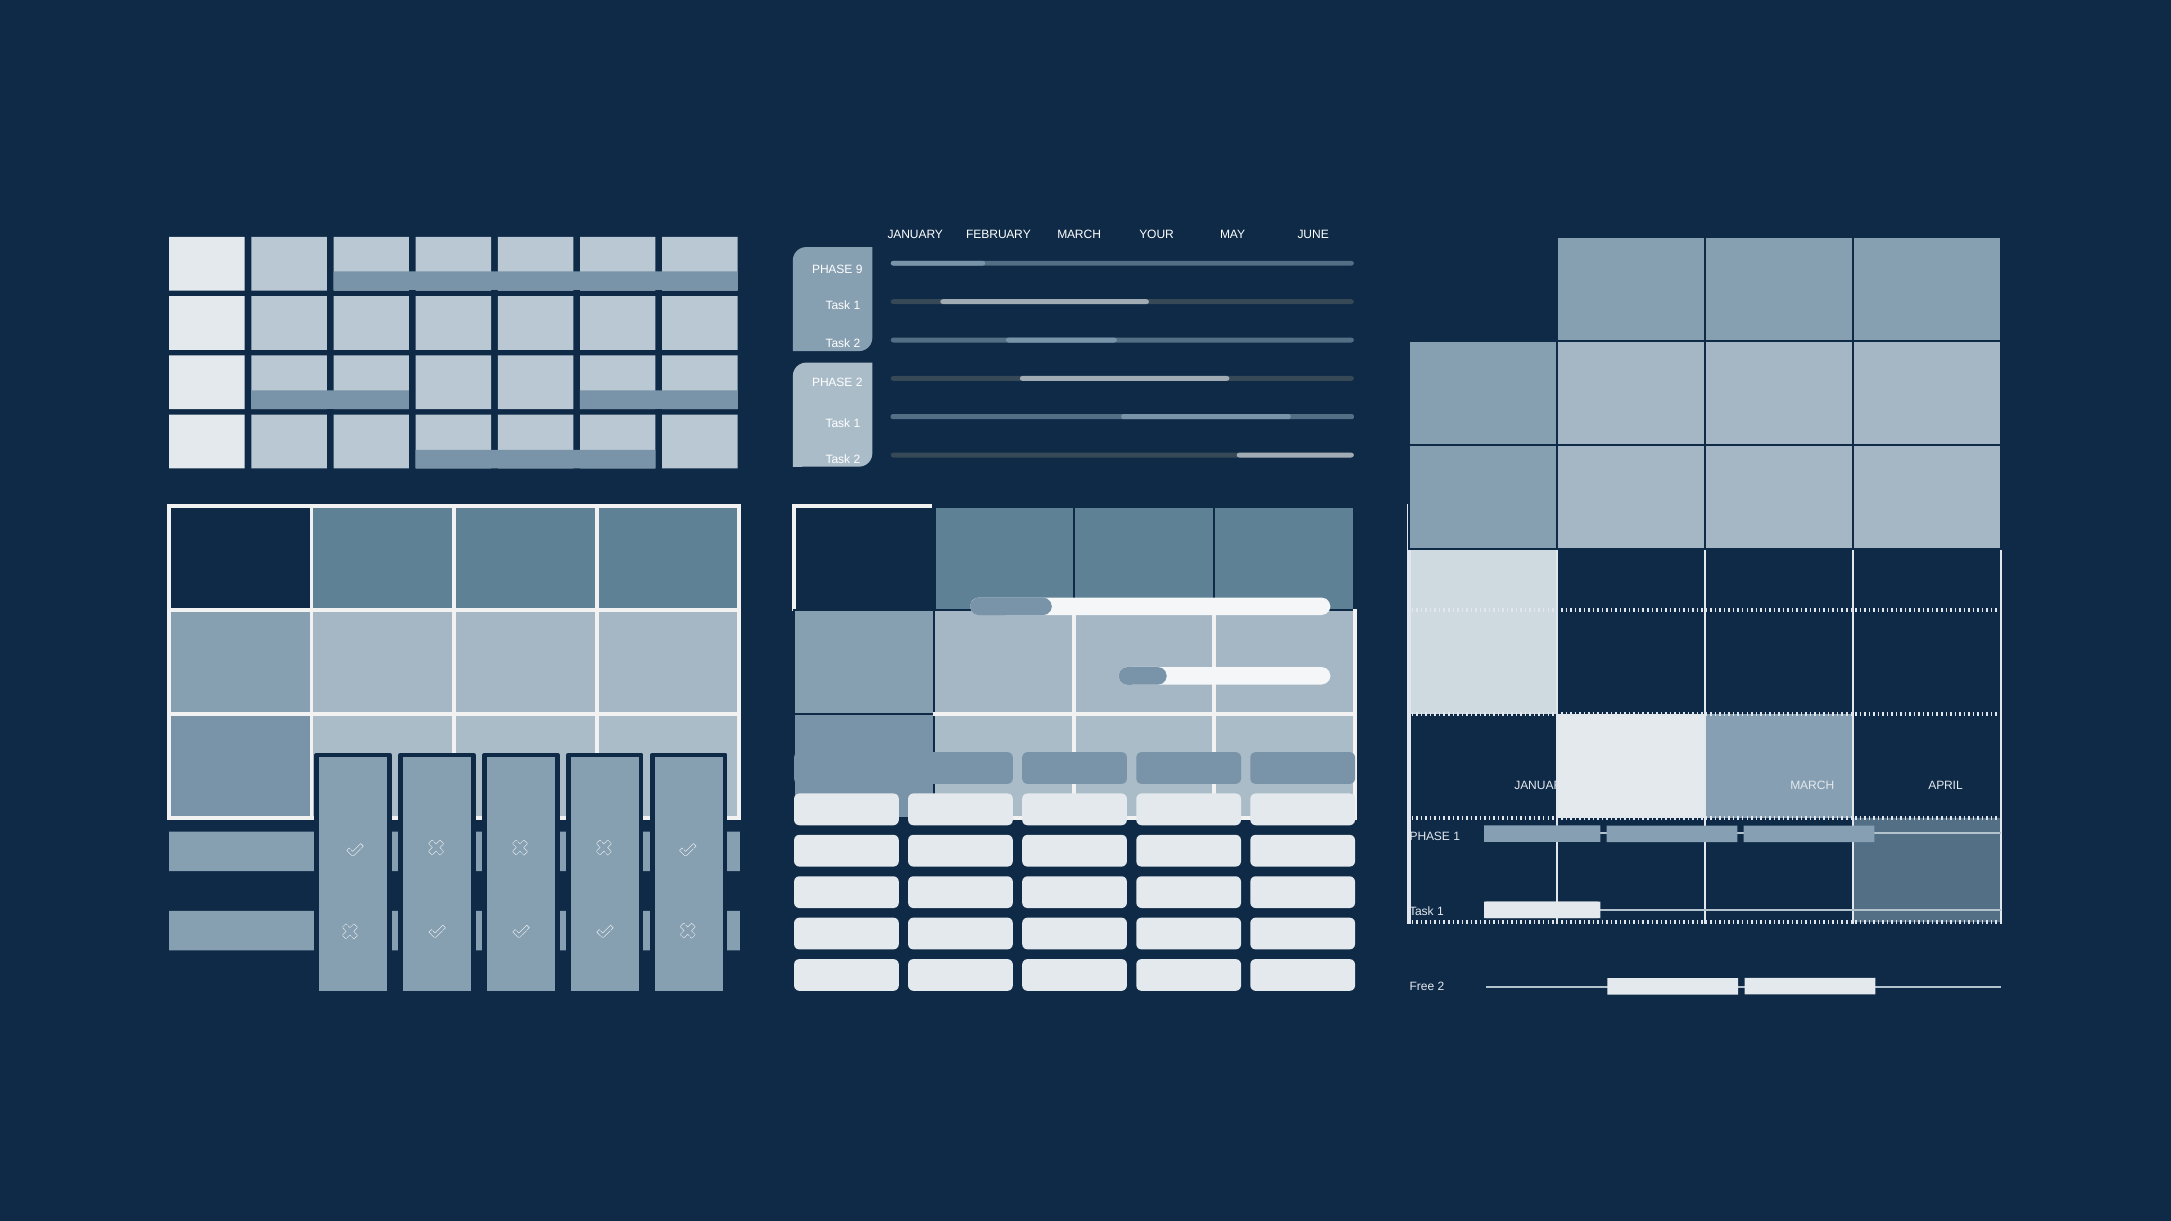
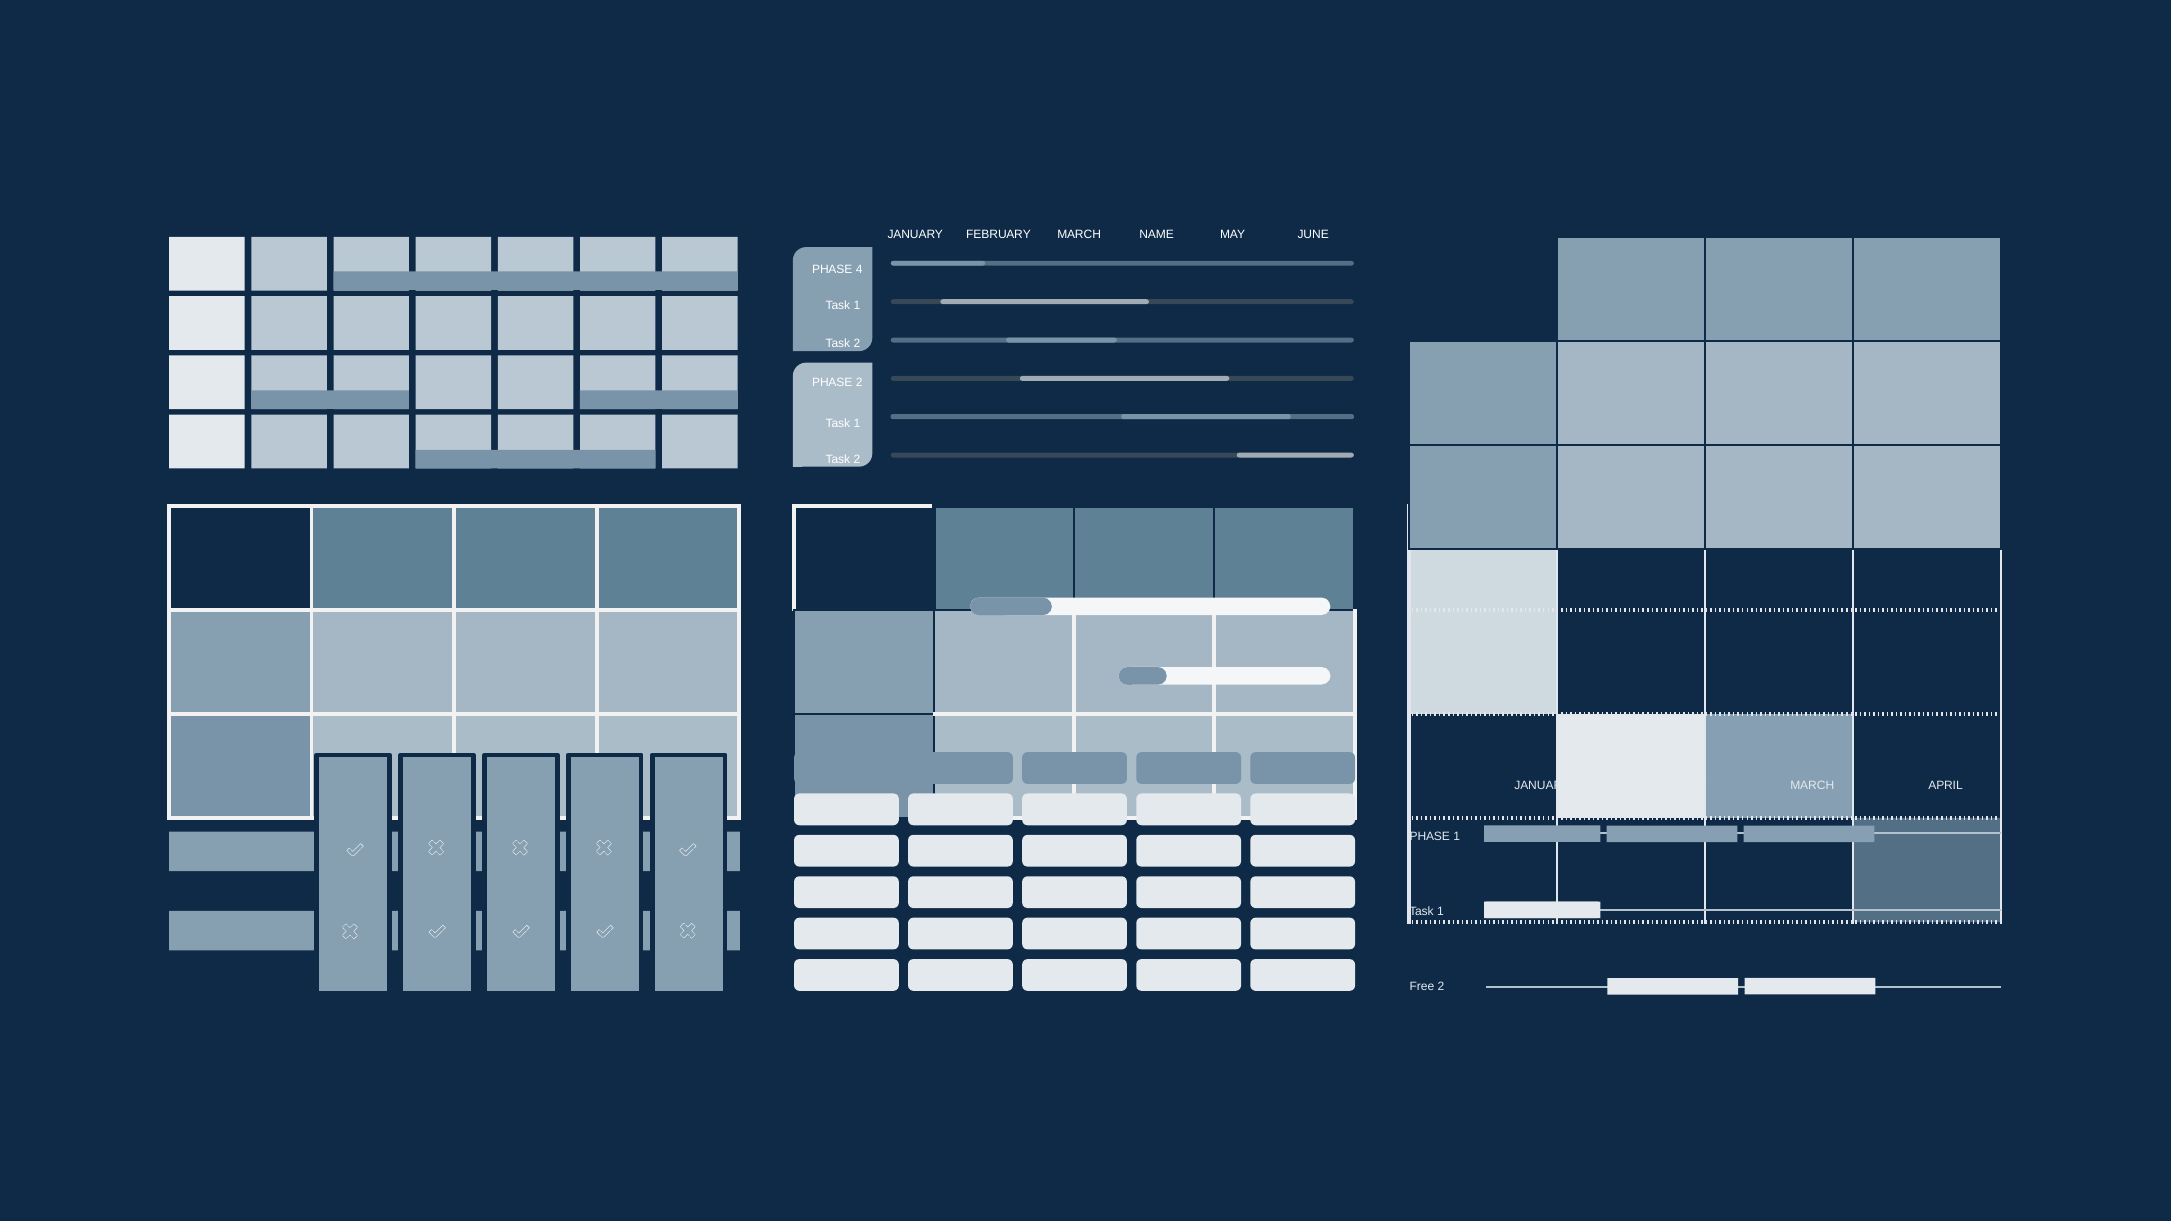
YOUR: YOUR -> NAME (1157, 234)
9: 9 -> 4 (859, 269)
